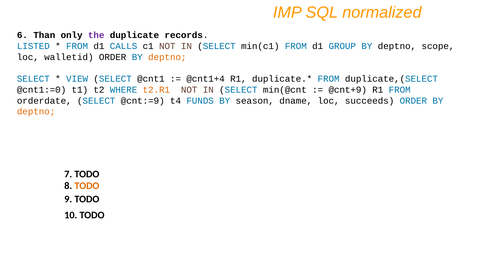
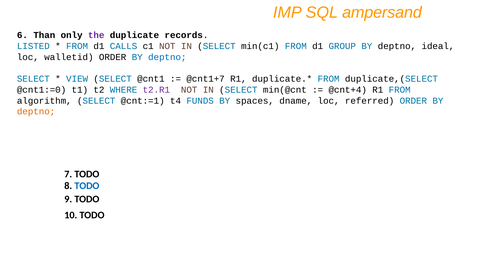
normalized: normalized -> ampersand (382, 13)
scope: scope -> ideal (438, 46)
deptno colour: orange -> blue (167, 57)
@cnt1+4: @cnt1+4 -> @cnt1+7 (206, 79)
t2.R1 colour: orange -> purple (156, 90)
@cnt+9: @cnt+9 -> @cnt+4 (348, 90)
orderdate: orderdate -> algorithm (44, 101)
@cnt:=9: @cnt:=9 -> @cnt:=1 (143, 101)
season: season -> spaces (255, 101)
succeeds: succeeds -> referred (370, 101)
TODO colour: orange -> blue (87, 186)
